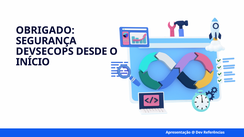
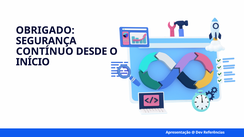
DEVSECOPS: DEVSECOPS -> CONTÍNUO (45, 52)
